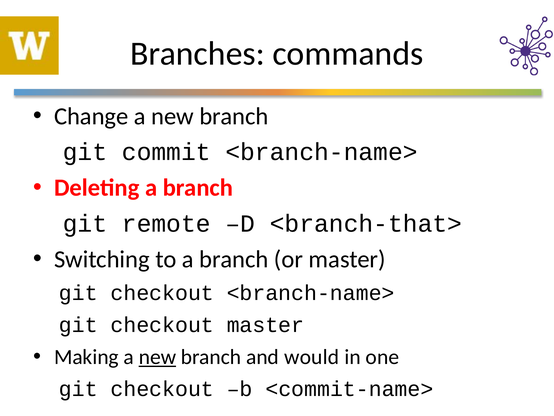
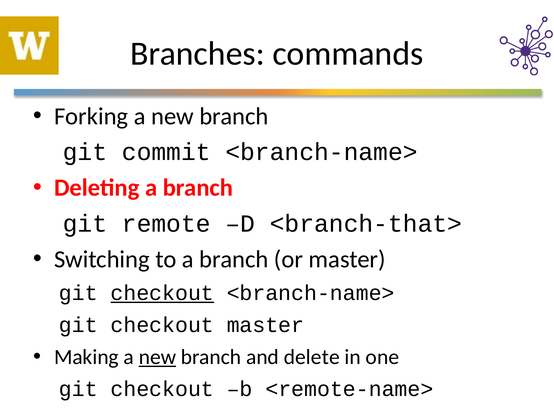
Change: Change -> Forking (91, 116)
checkout underline: none -> present (162, 293)
would: would -> delete (312, 357)
<commit-name>: <commit-name> -> <remote-name> (349, 389)
